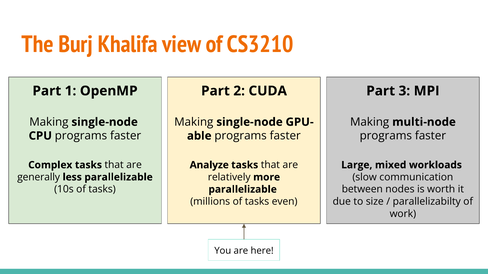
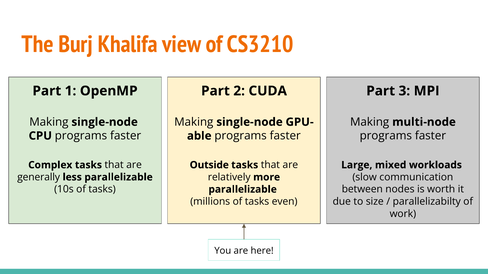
Analyze: Analyze -> Outside (209, 165)
